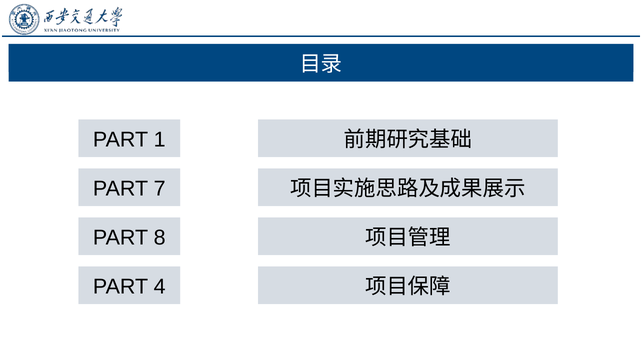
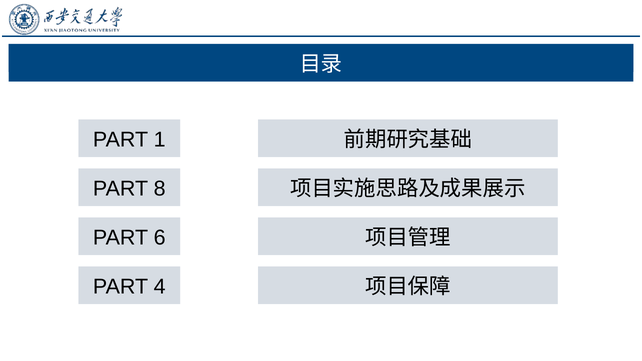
7: 7 -> 8 (160, 189)
8: 8 -> 6 (160, 238)
